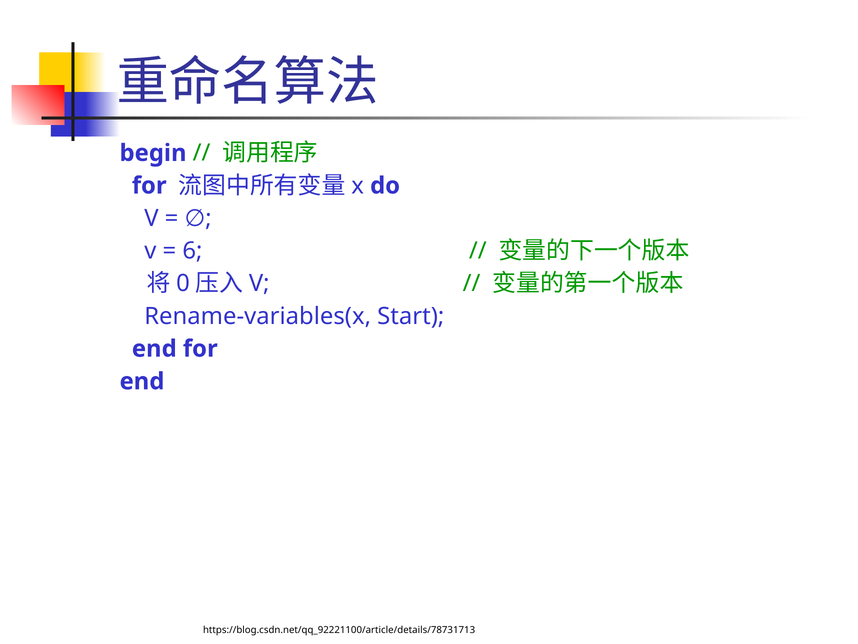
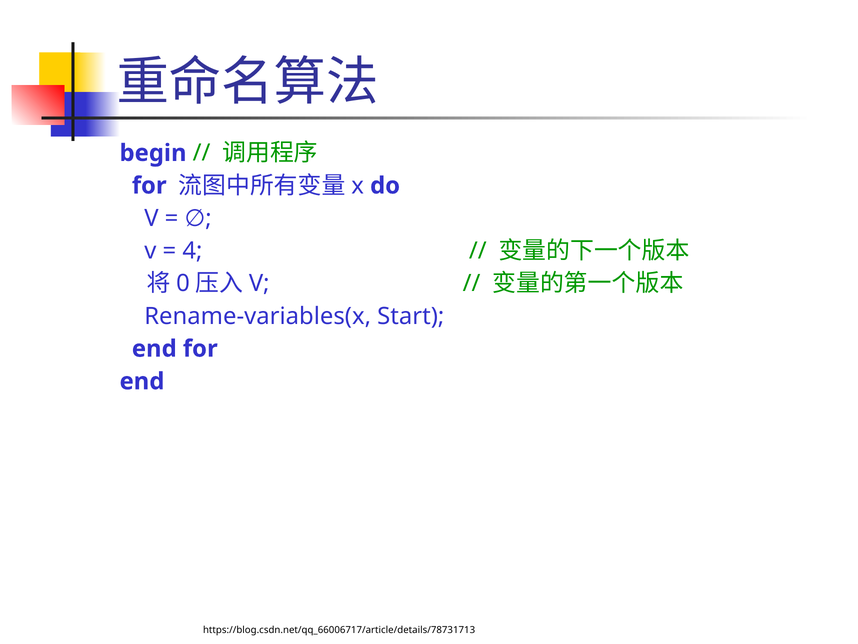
6: 6 -> 4 (192, 251)
https://blog.csdn.net/qq_92221100/article/details/78731713: https://blog.csdn.net/qq_92221100/article/details/78731713 -> https://blog.csdn.net/qq_66006717/article/details/78731713 (339, 629)
